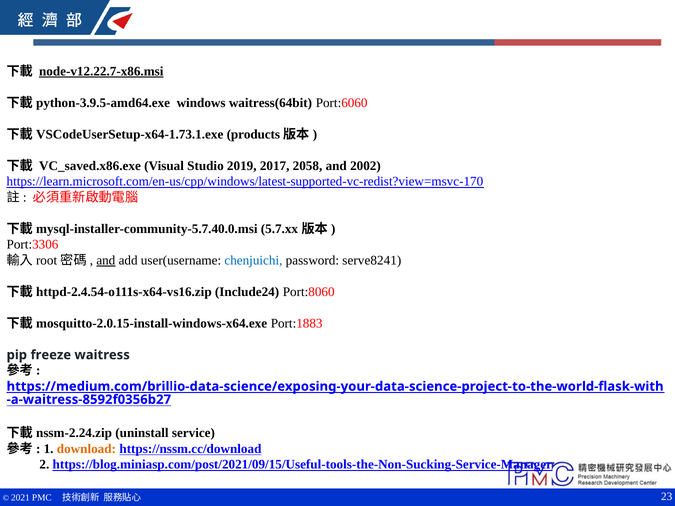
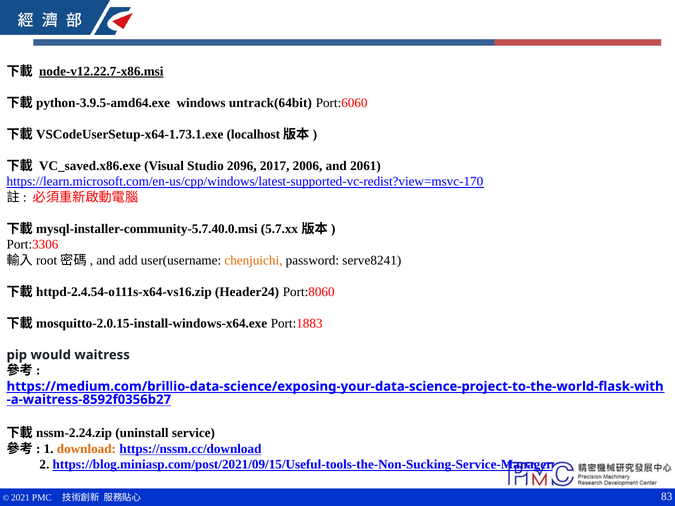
waitress(64bit: waitress(64bit -> untrack(64bit (270, 103)
products: products -> localhost (253, 134)
2019: 2019 -> 2096 (242, 166)
2058: 2058 -> 2006 (308, 166)
2002: 2002 -> 2061 (365, 166)
and underline: present -> none (106, 261)
chenjuichi colour: blue -> orange (253, 261)
Include24: Include24 -> Header24 (247, 292)
freeze: freeze -> would (51, 355)
23: 23 -> 83 (667, 497)
